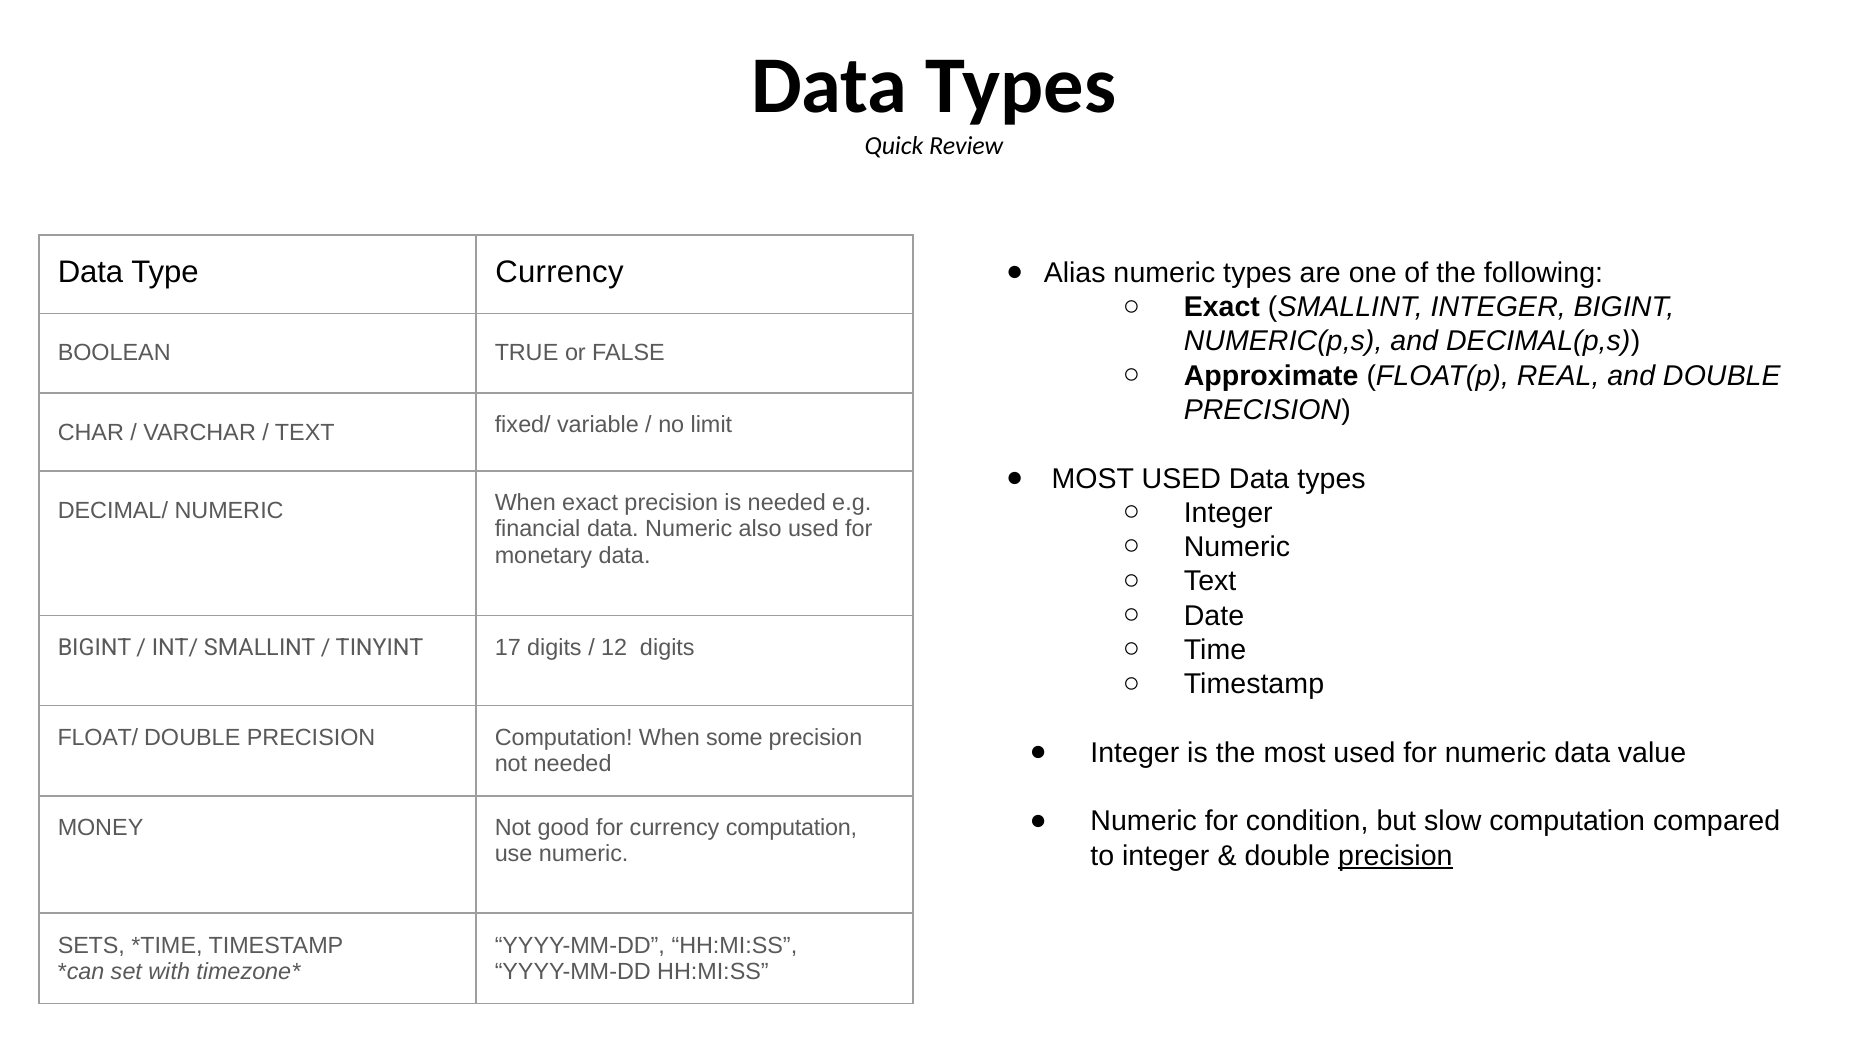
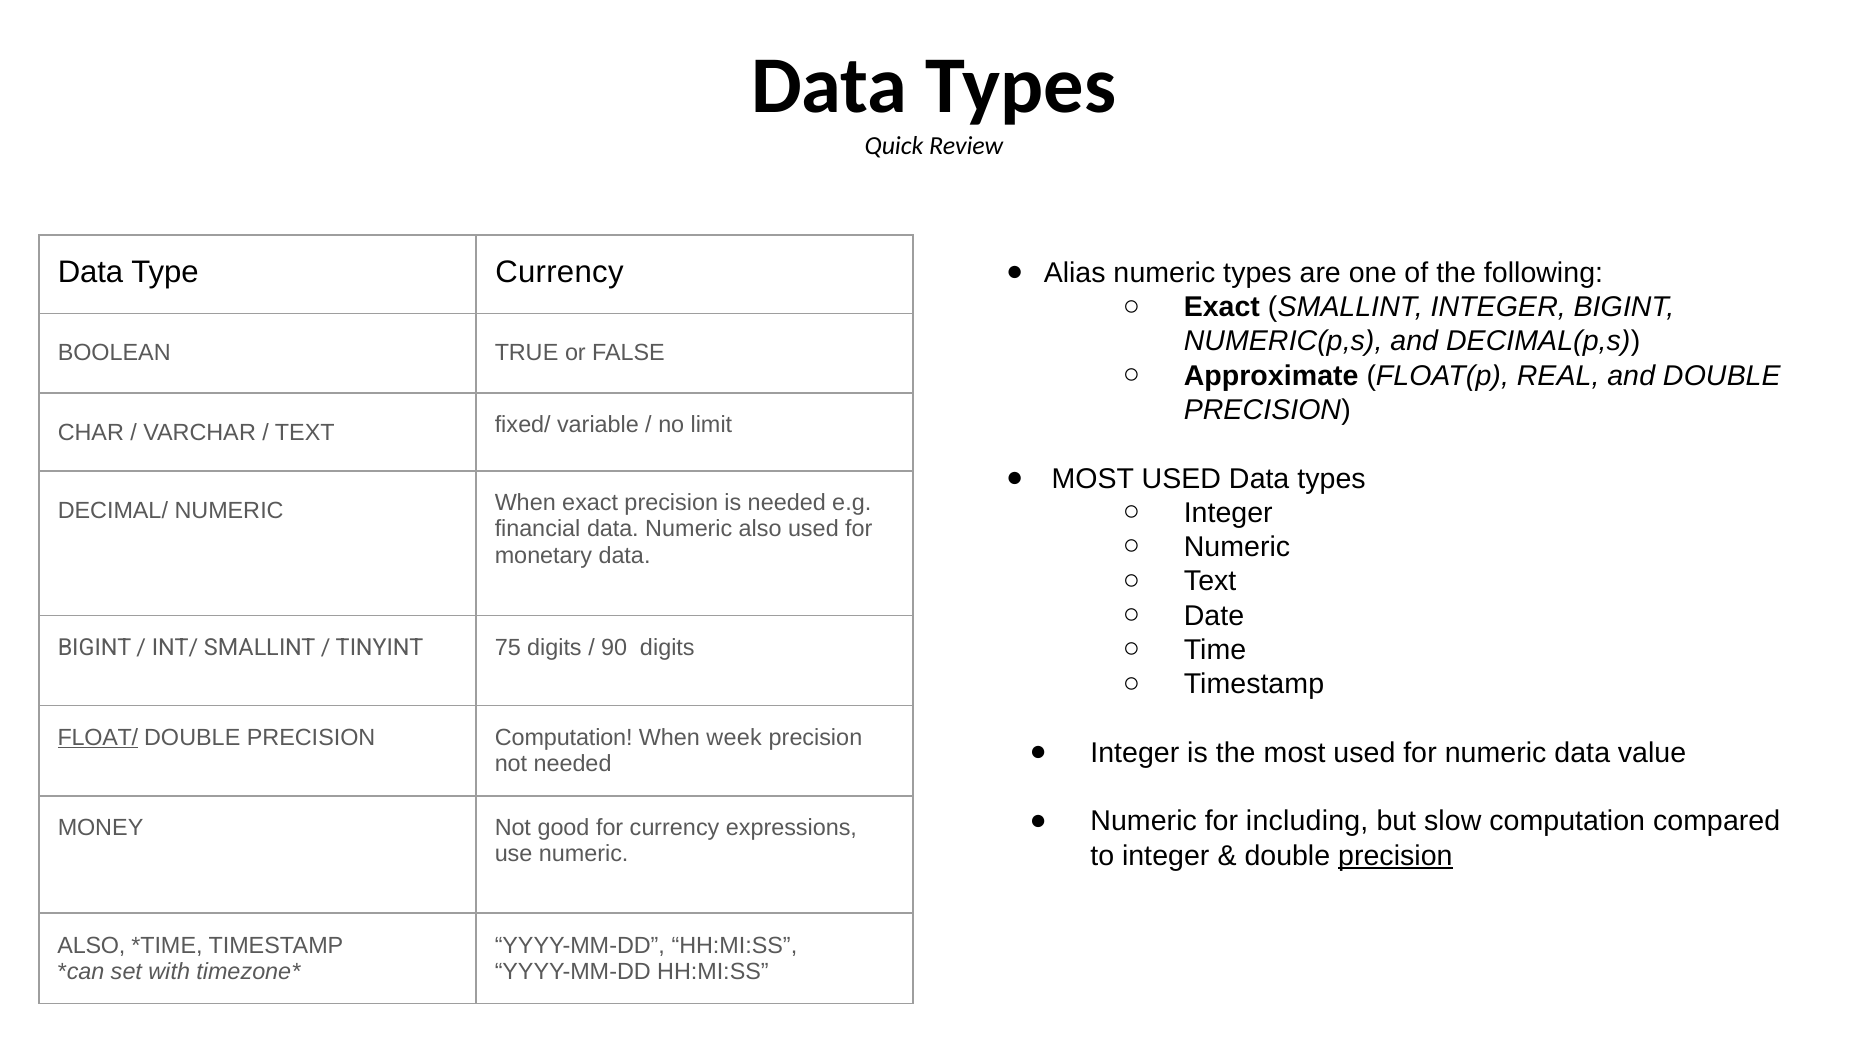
17: 17 -> 75 (508, 647)
12: 12 -> 90 (614, 647)
FLOAT/ underline: none -> present (98, 738)
some: some -> week (734, 738)
condition: condition -> including (1307, 821)
currency computation: computation -> expressions (791, 828)
SETS: SETS -> ALSO (91, 945)
